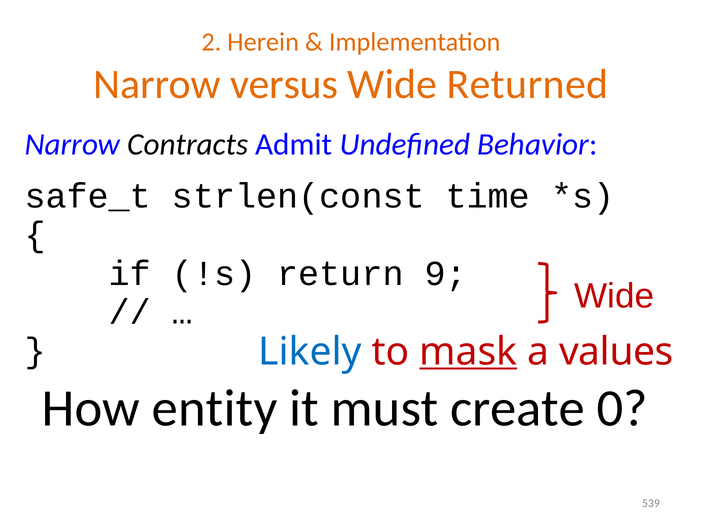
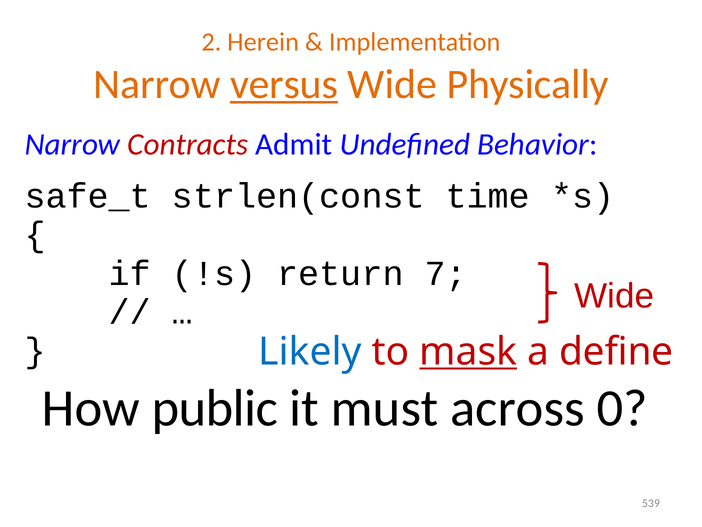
versus underline: none -> present (284, 84)
Returned: Returned -> Physically (528, 84)
Contracts colour: black -> red (188, 144)
9: 9 -> 7 (446, 273)
values: values -> define (616, 351)
entity: entity -> public (215, 408)
create: create -> across (517, 408)
